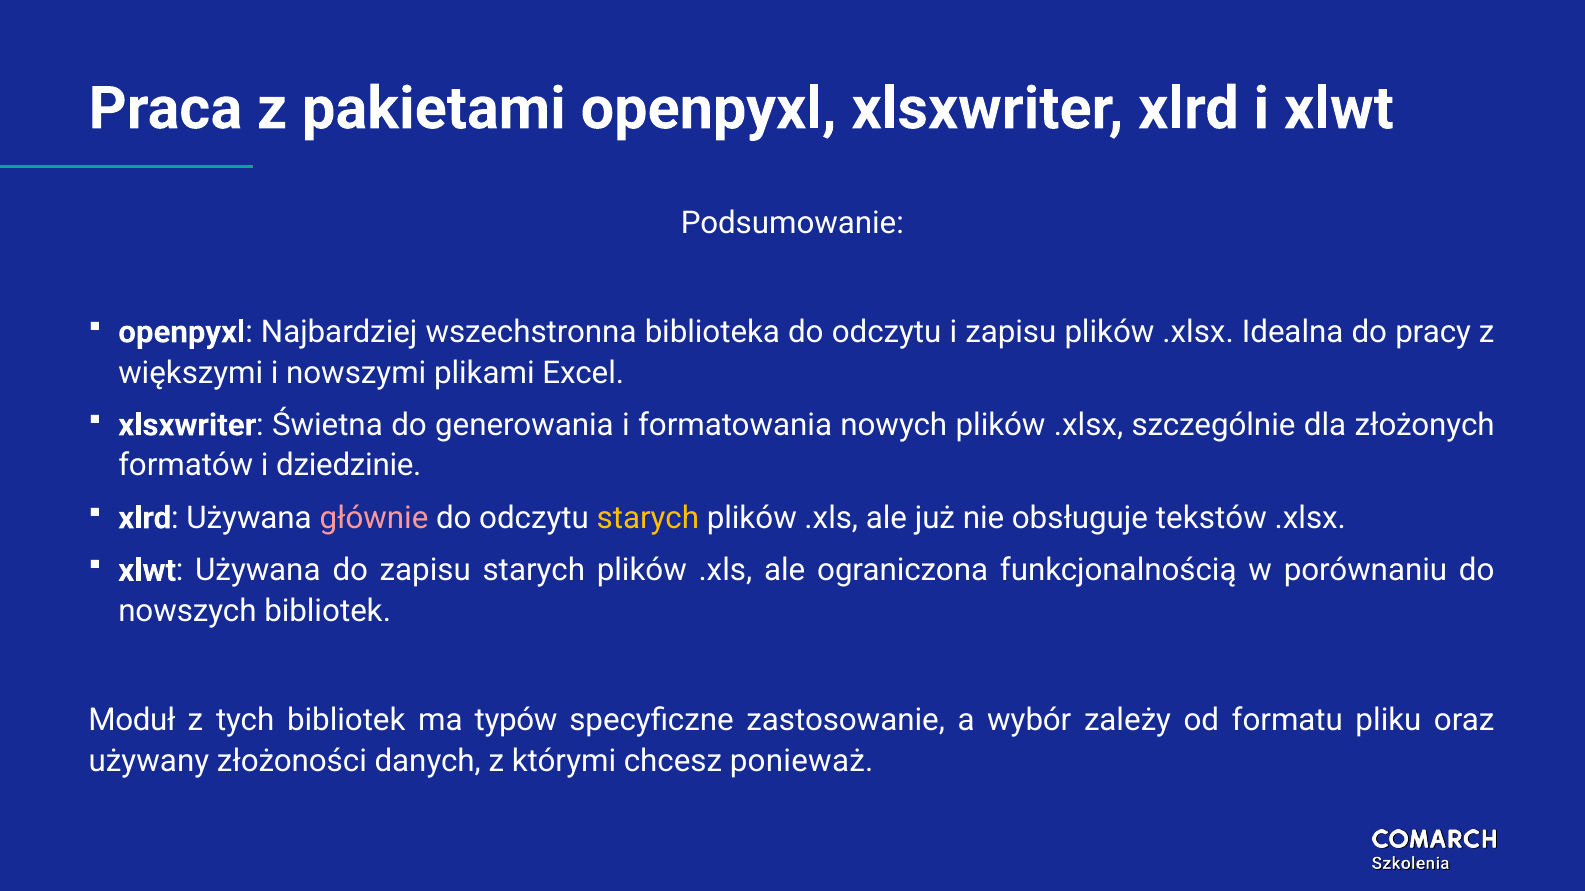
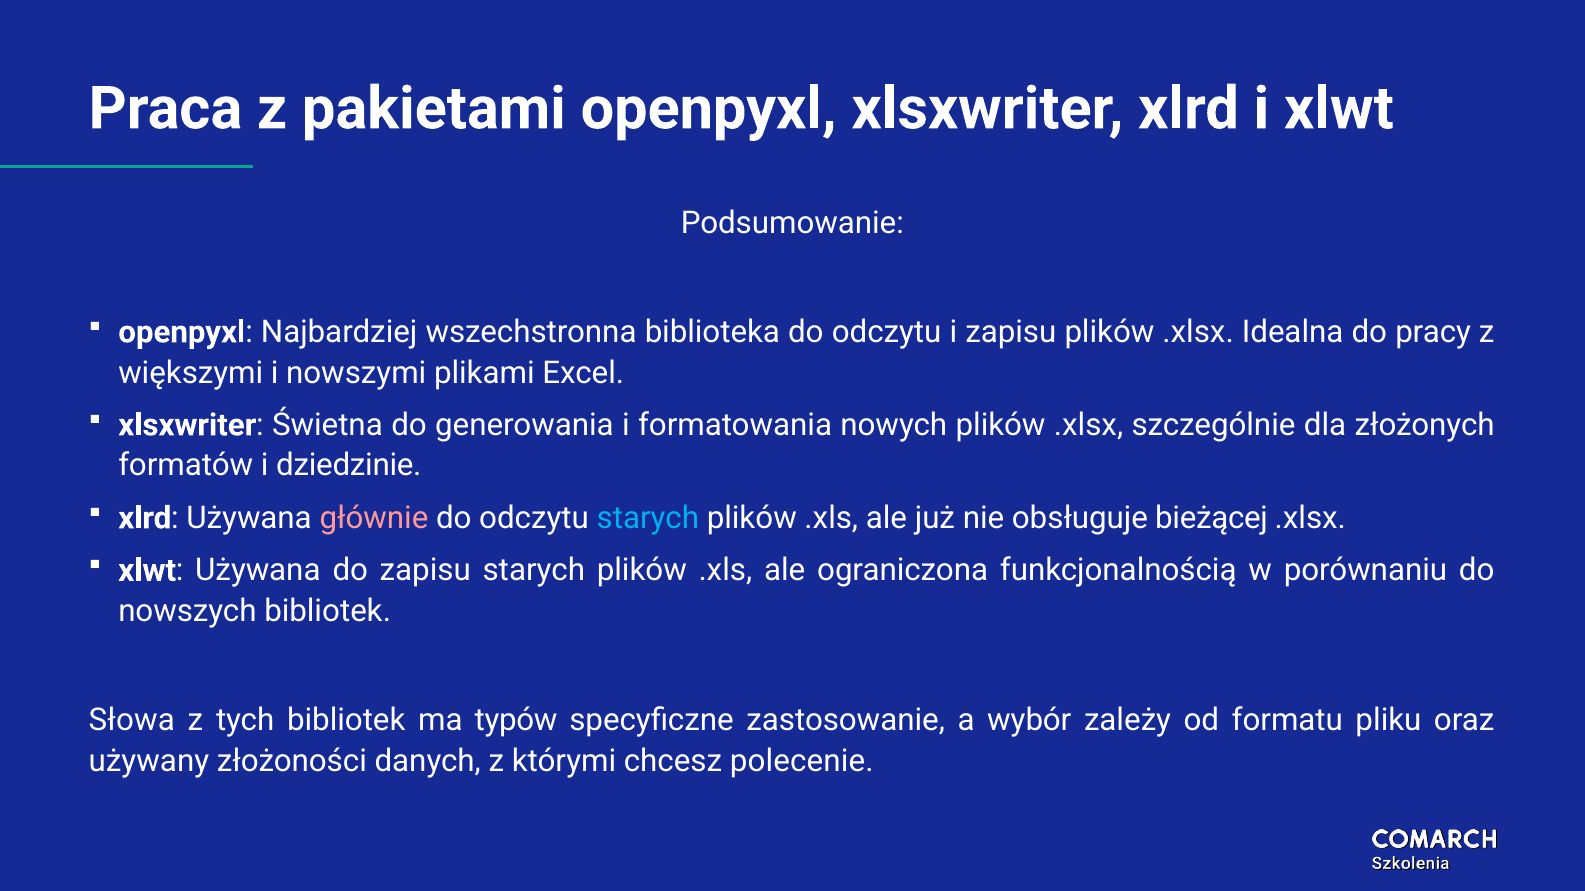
starych colour: yellow -> light blue (648, 518)
tekstów: tekstów -> bieżącej (1212, 518)
Moduł: Moduł -> Słowa (132, 721)
ponieważ: ponieważ -> polecenie (802, 761)
